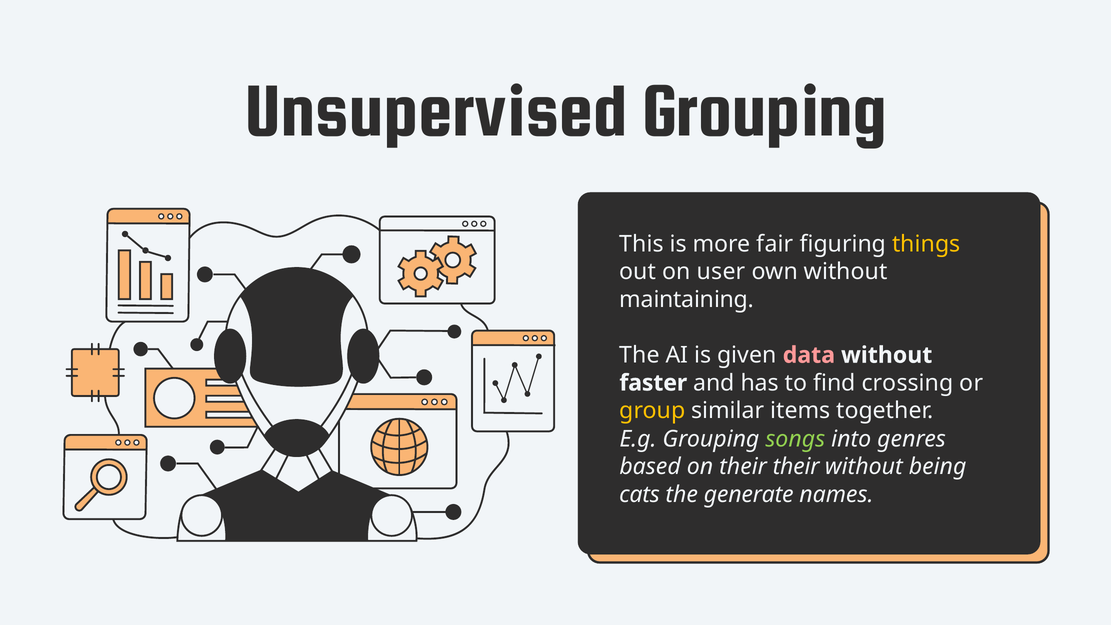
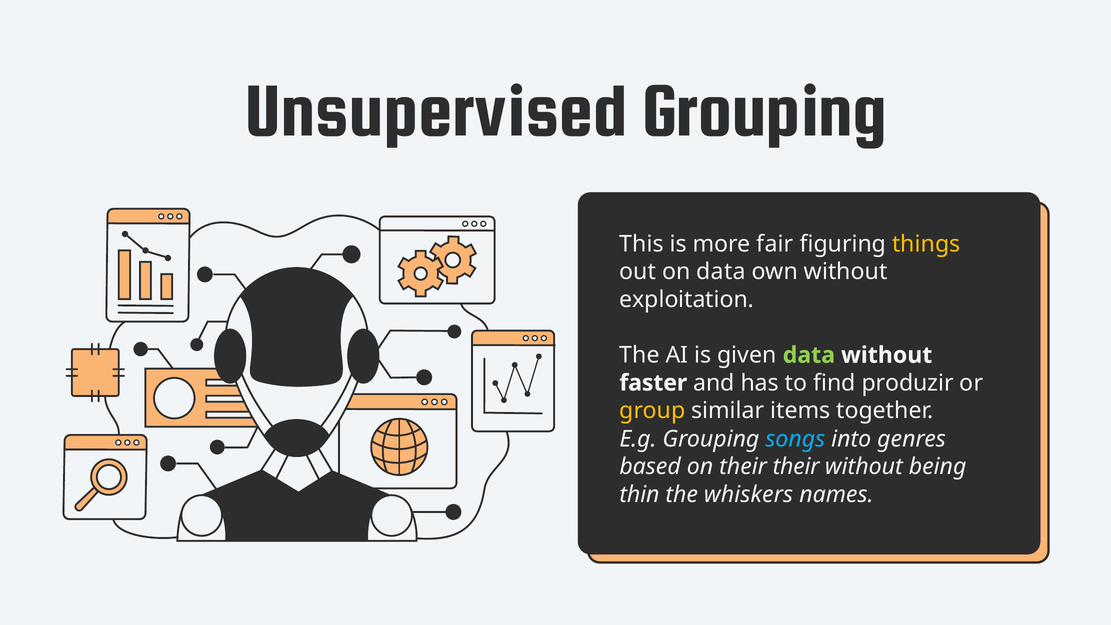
on user: user -> data (721, 272)
maintaining: maintaining -> exploitation (687, 300)
data colour: pink -> light green (809, 355)
crossing: crossing -> produzir (908, 383)
songs colour: light green -> light blue (795, 439)
cats: cats -> thin (639, 494)
generate: generate -> whiskers (749, 494)
